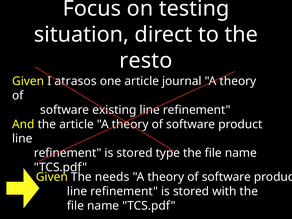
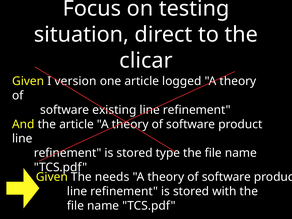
resto: resto -> clicar (146, 61)
atrasos: atrasos -> version (76, 81)
journal: journal -> logged (182, 81)
